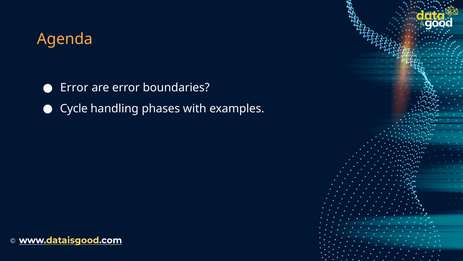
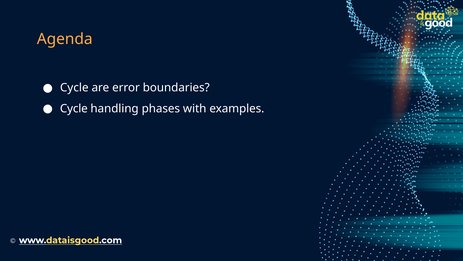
Error: Error -> Cycle (74, 88)
